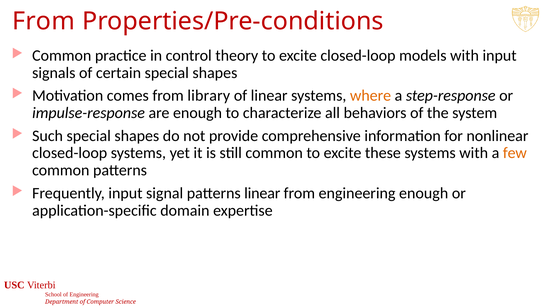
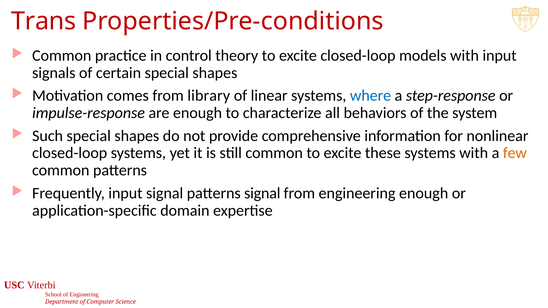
From: From -> Trans (44, 21)
where colour: orange -> blue (371, 96)
patterns linear: linear -> signal (262, 193)
